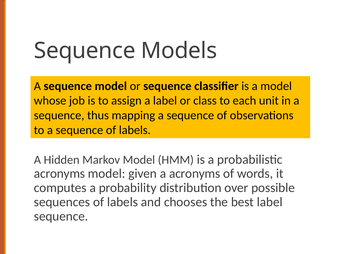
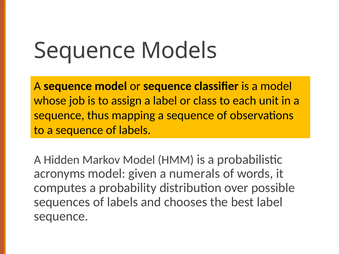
a acronyms: acronyms -> numerals (195, 174)
